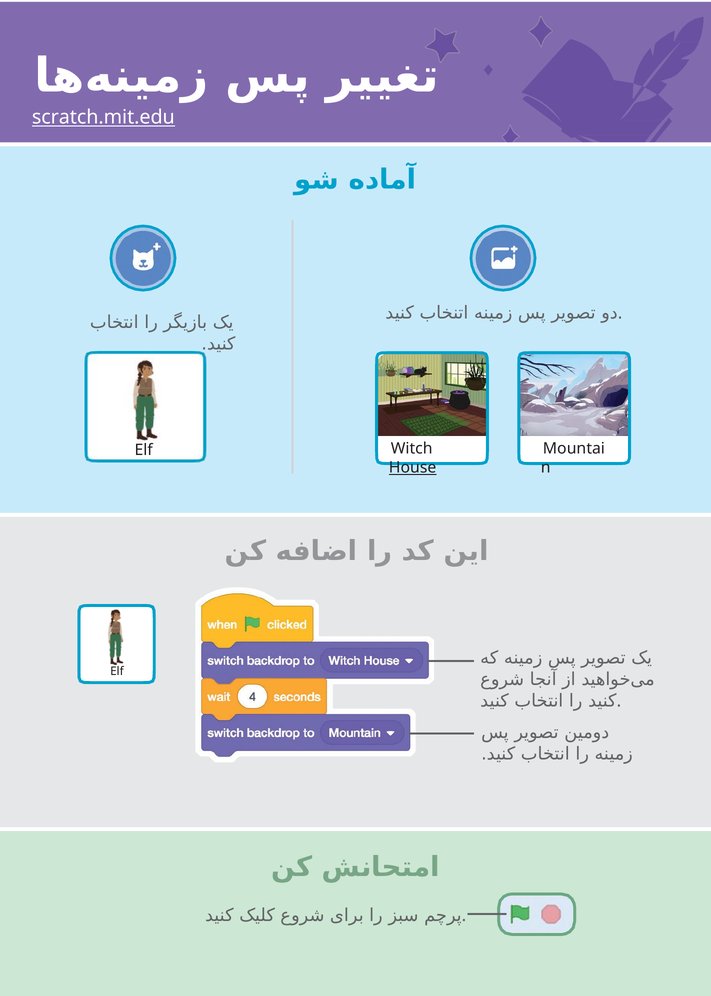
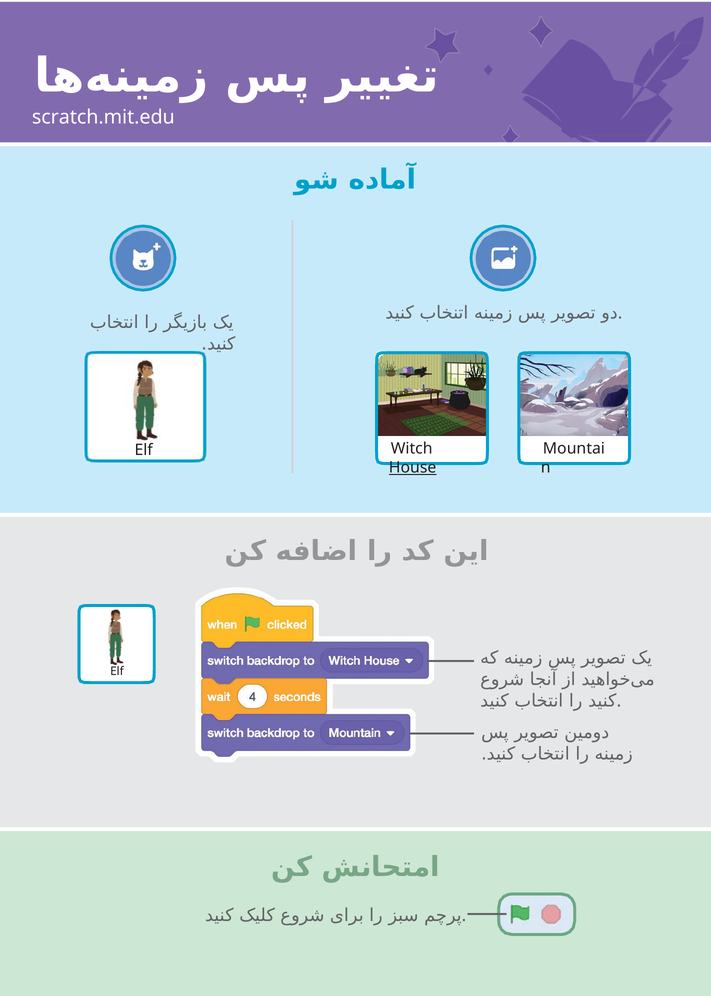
scratch.mit.edu underline: present -> none (103, 117)
